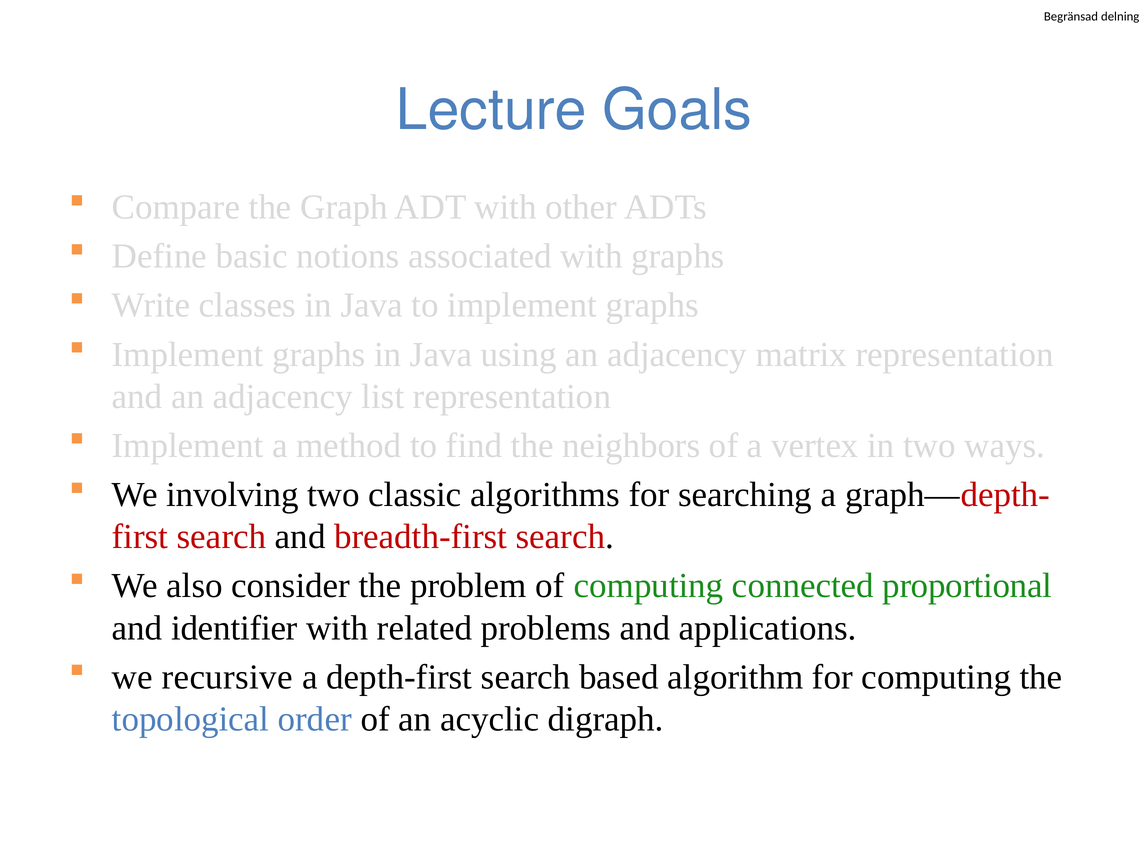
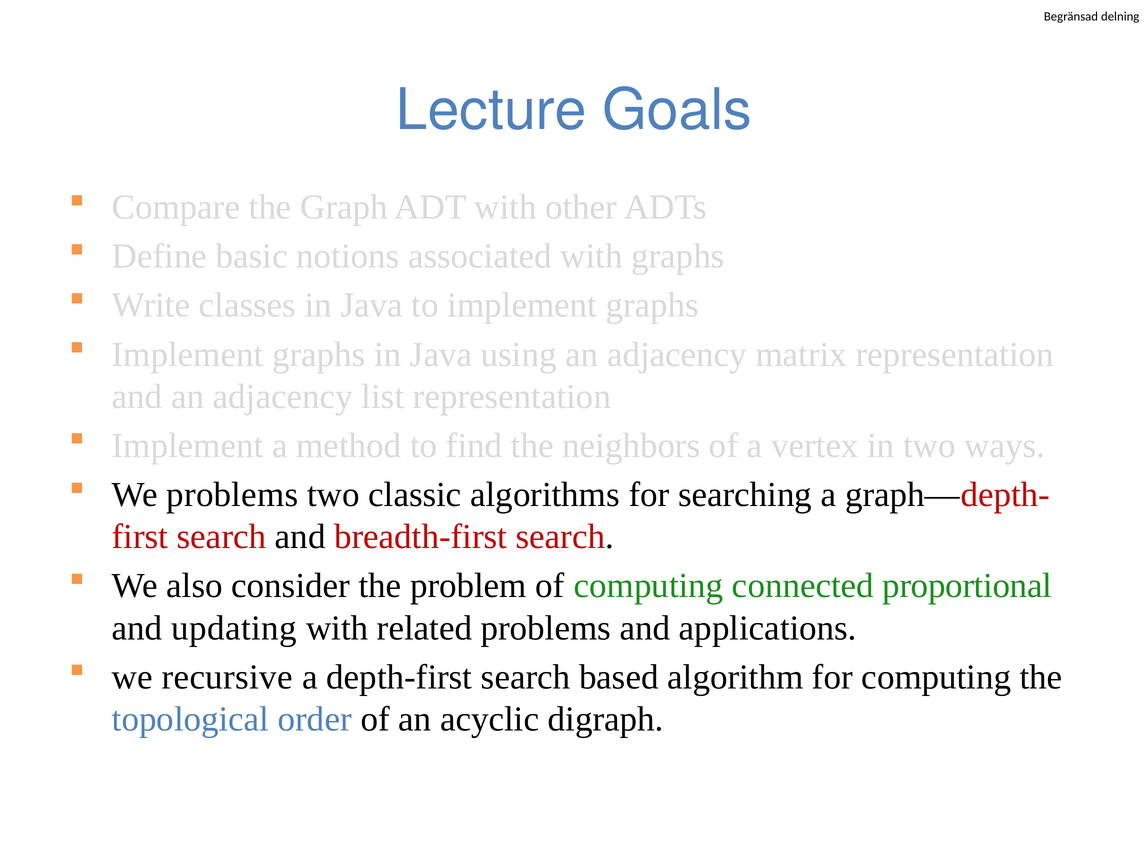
We involving: involving -> problems (232, 495)
identifier: identifier -> updating (234, 628)
